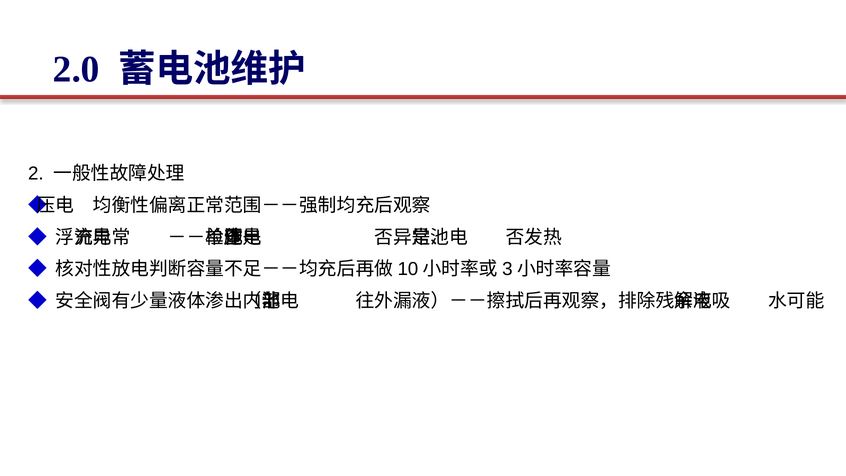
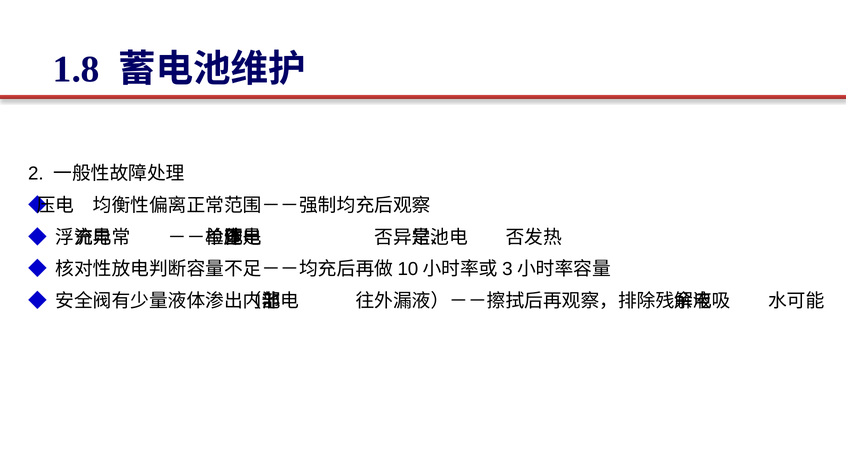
2.0: 2.0 -> 1.8 (76, 69)
